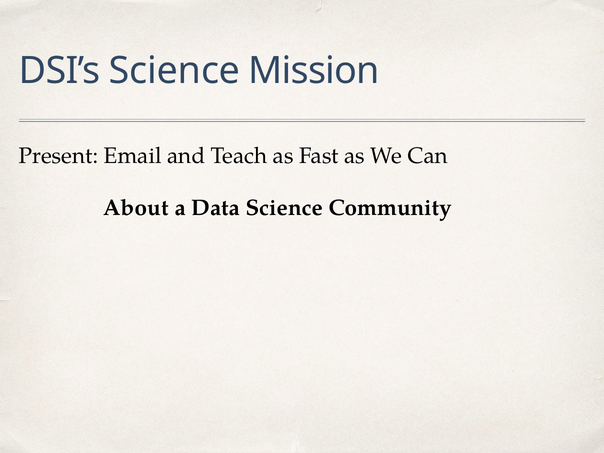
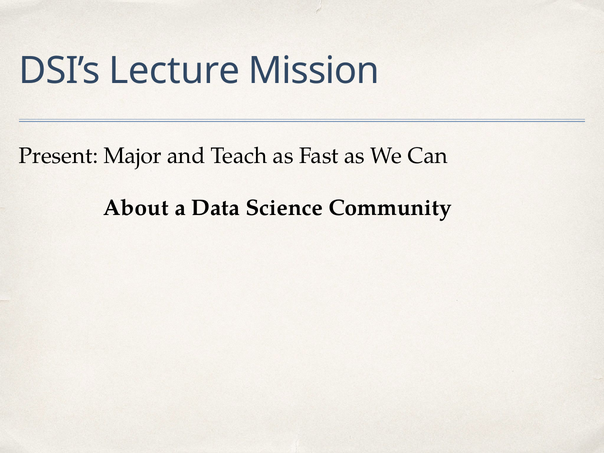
DSI’s Science: Science -> Lecture (175, 71)
Email: Email -> Major (133, 156)
